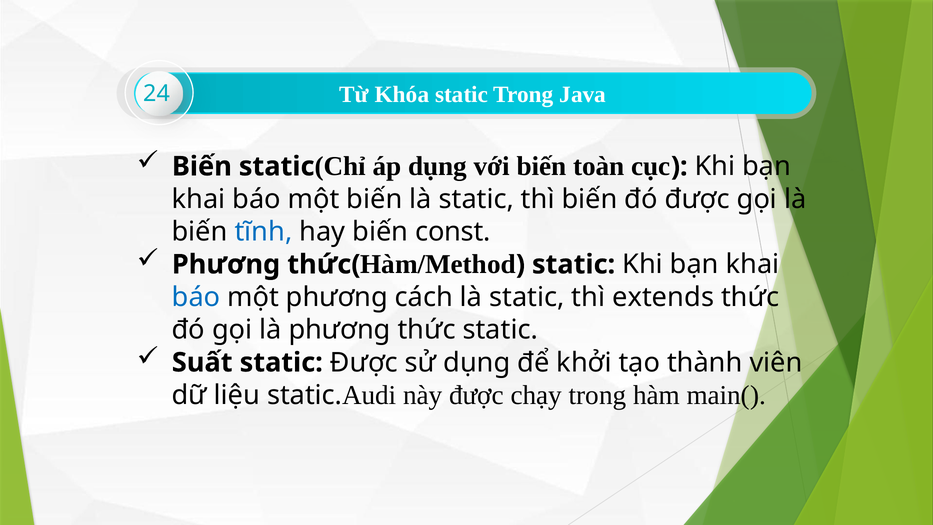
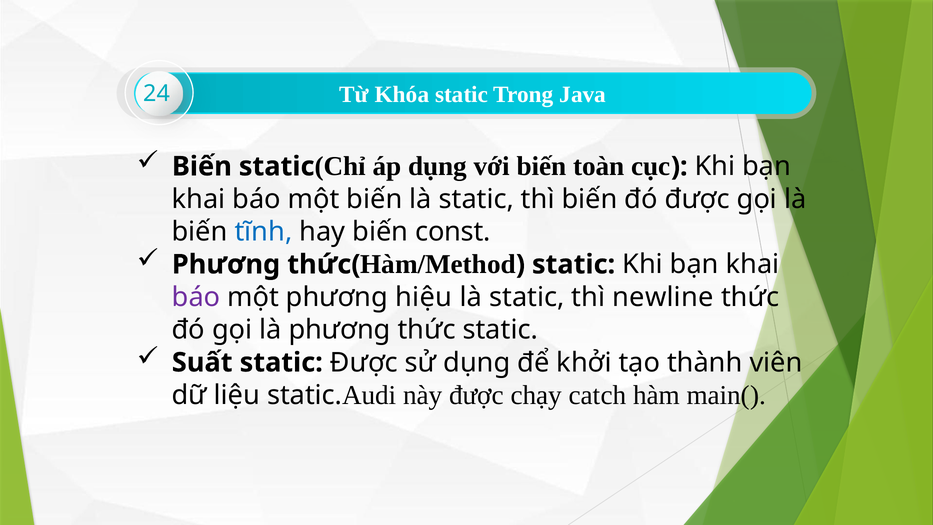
báo colour: blue -> purple (196, 297)
cách: cách -> hiệu (424, 297)
extends: extends -> newline (663, 297)
chạy trong: trong -> catch (598, 395)
